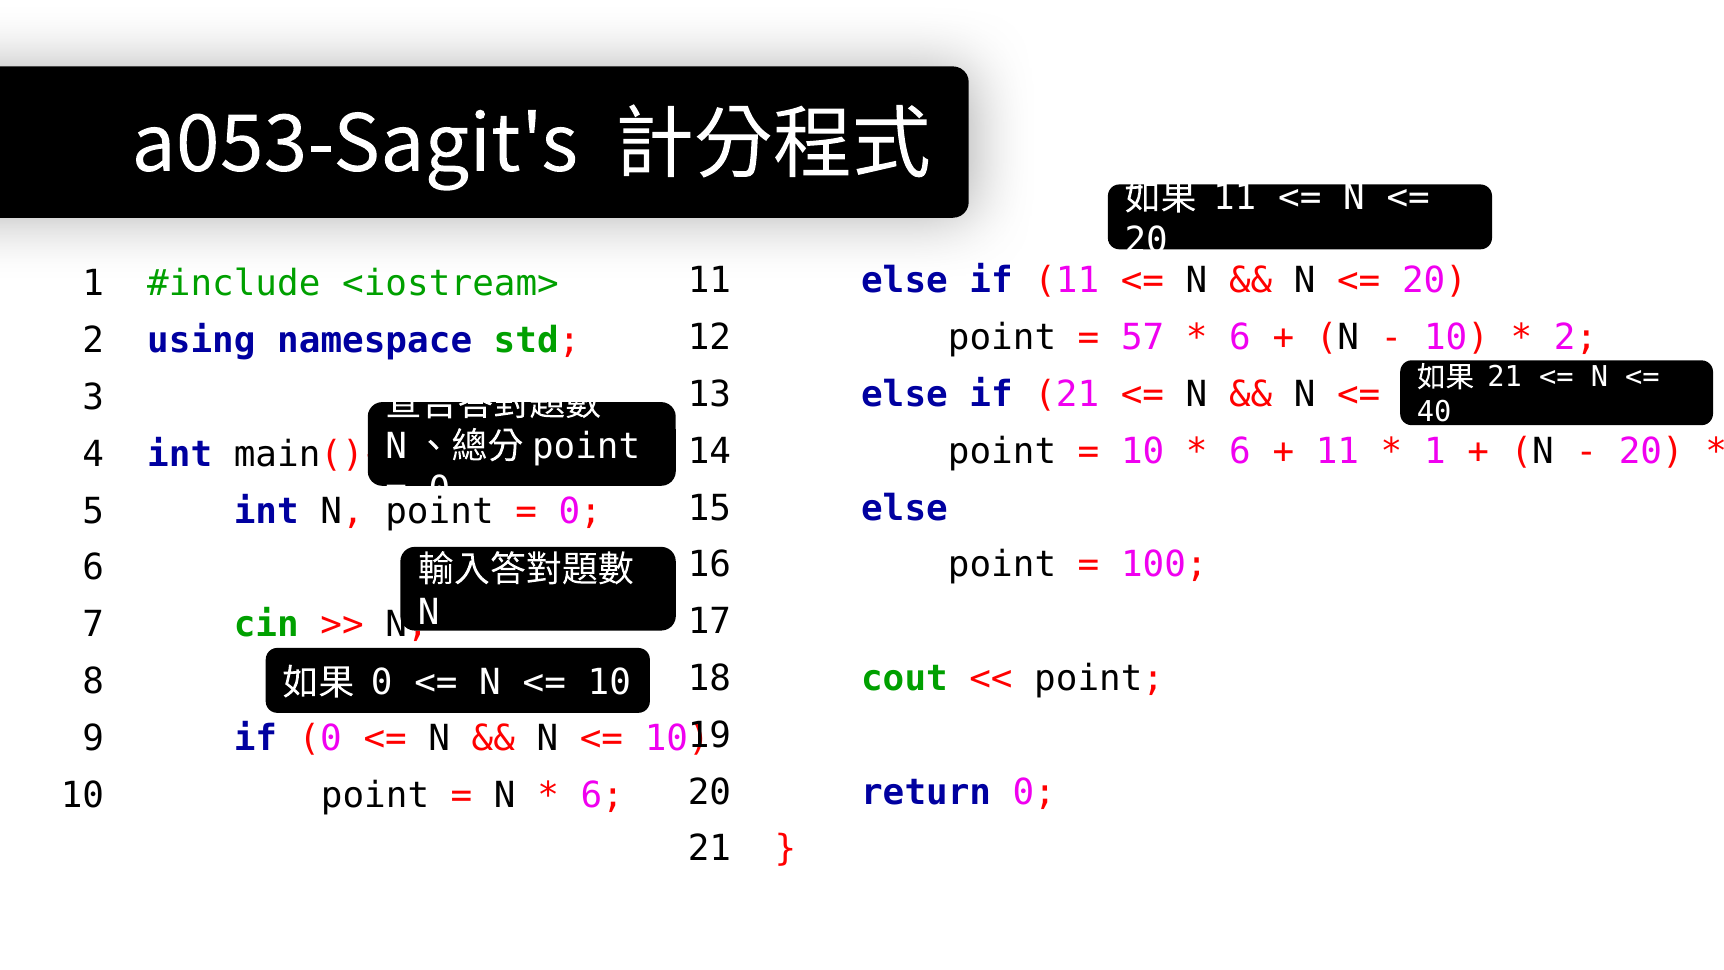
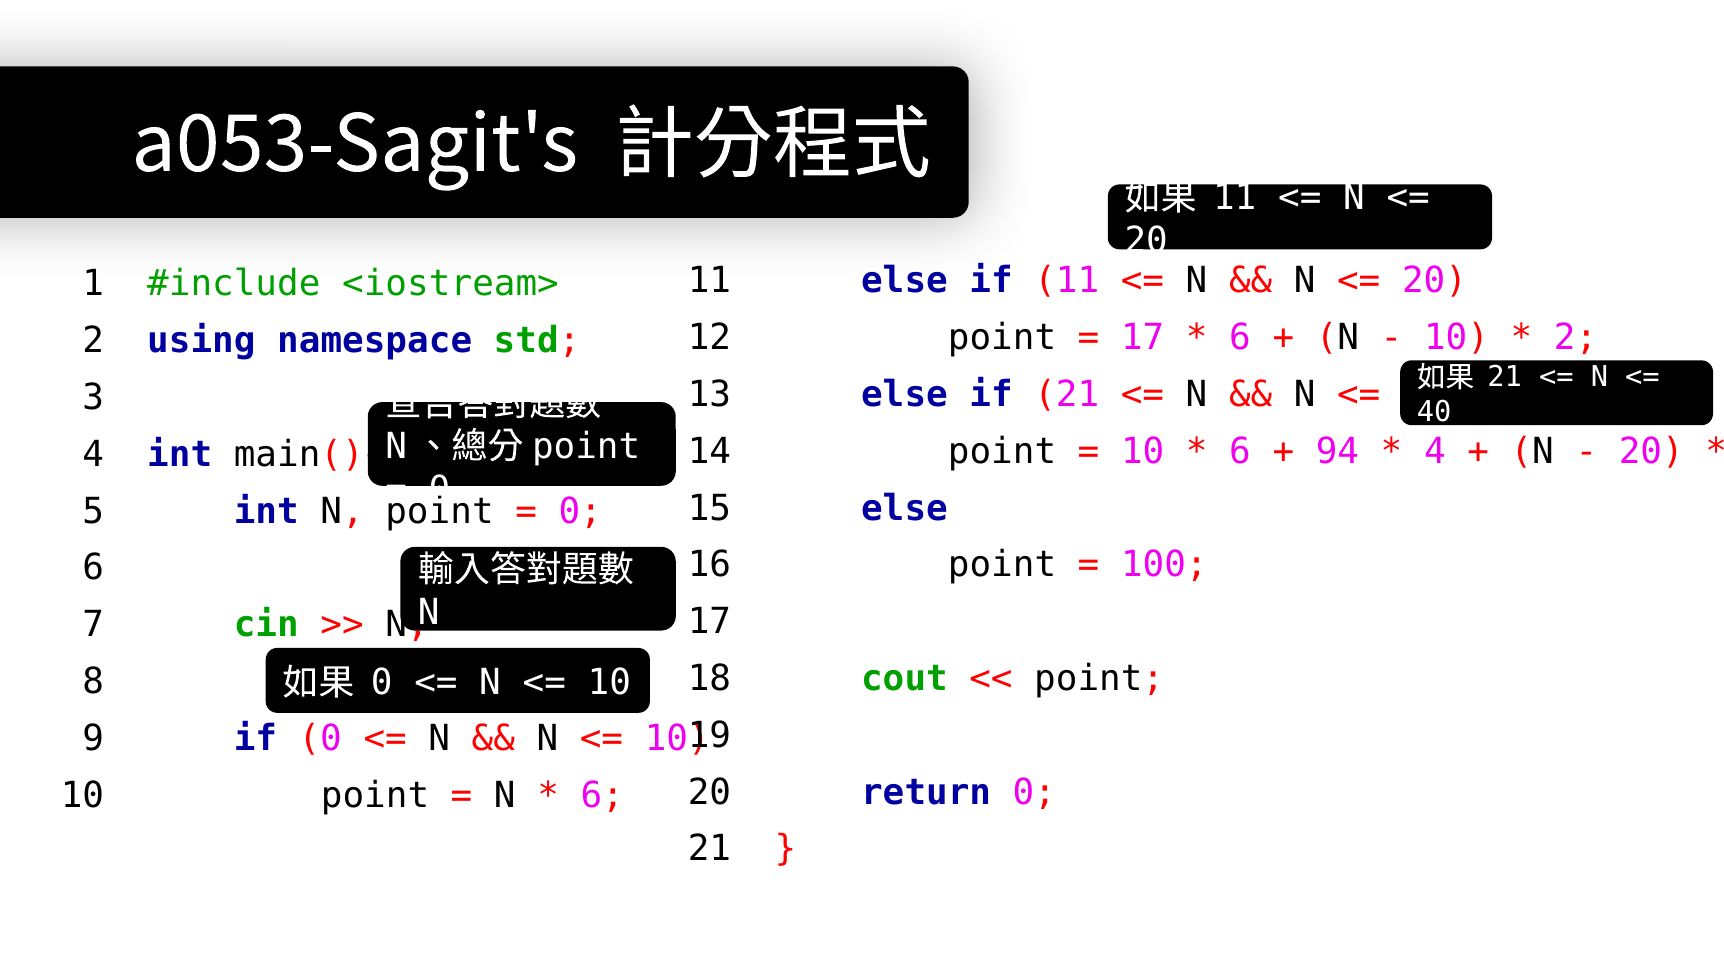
57: 57 -> 17 (1143, 338)
11: 11 -> 94 (1337, 451)
1: 1 -> 4 (1435, 451)
